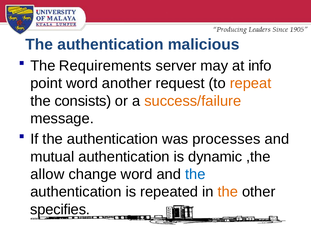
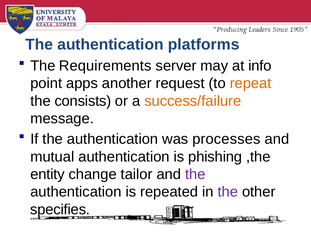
malicious: malicious -> platforms (204, 45)
point word: word -> apps (82, 83)
dynamic: dynamic -> phishing (215, 157)
allow: allow -> entity (48, 174)
change word: word -> tailor (137, 174)
the colour: blue -> purple (195, 174)
the colour: orange -> purple (228, 192)
